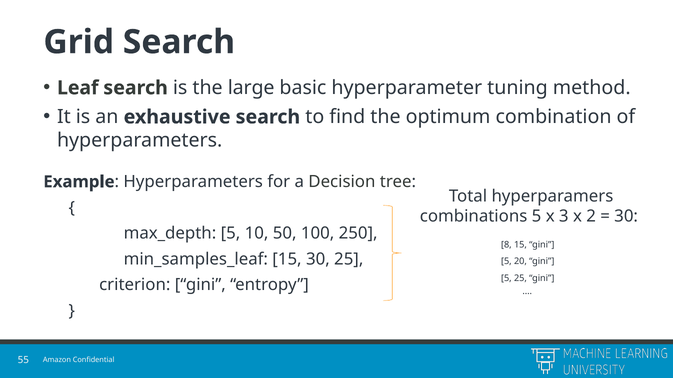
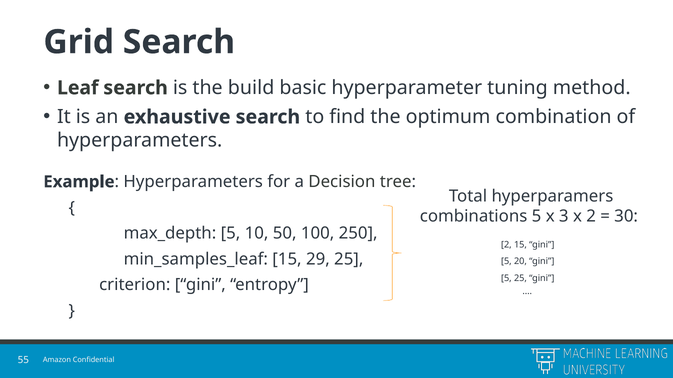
large: large -> build (251, 88)
8: 8 -> 2 (506, 245)
15 30: 30 -> 29 (318, 259)
